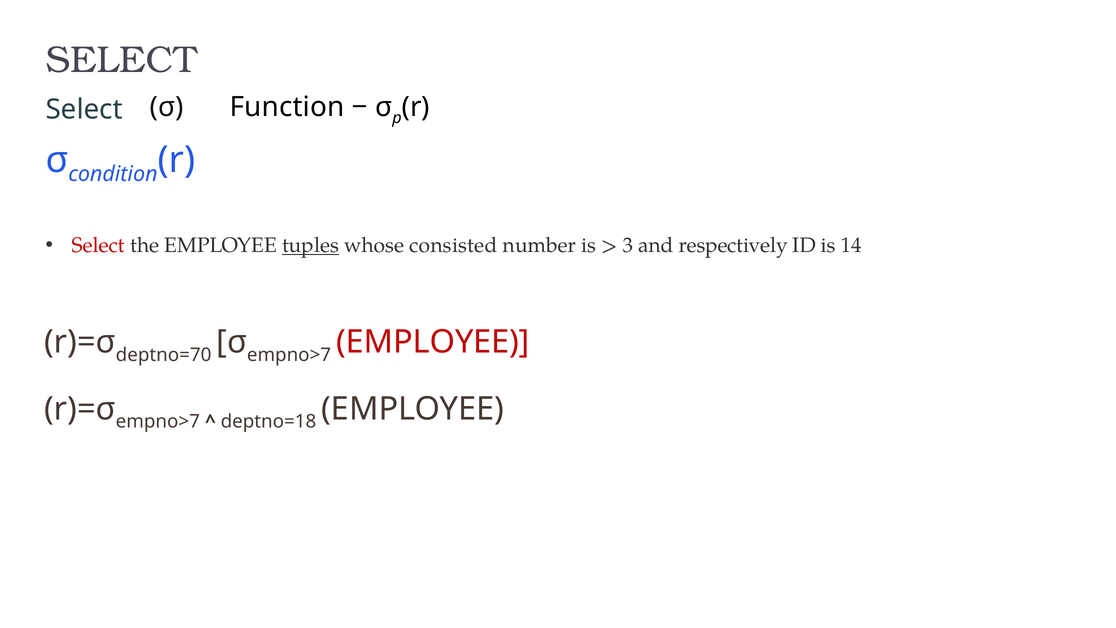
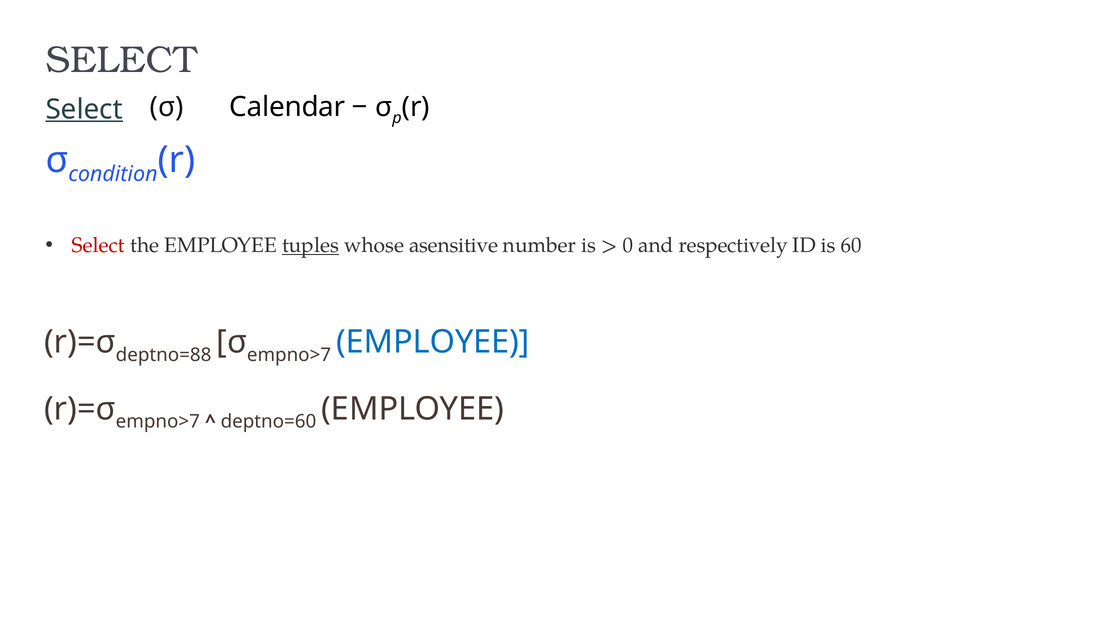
Select underline: none -> present (84, 109)
Function: Function -> Calendar (287, 107)
consisted: consisted -> asensitive (454, 245)
3: 3 -> 0 (628, 245)
14: 14 -> 60 (851, 245)
deptno=70: deptno=70 -> deptno=88 (164, 355)
EMPLOYEE colour: red -> blue (433, 342)
deptno=18: deptno=18 -> deptno=60 (268, 421)
